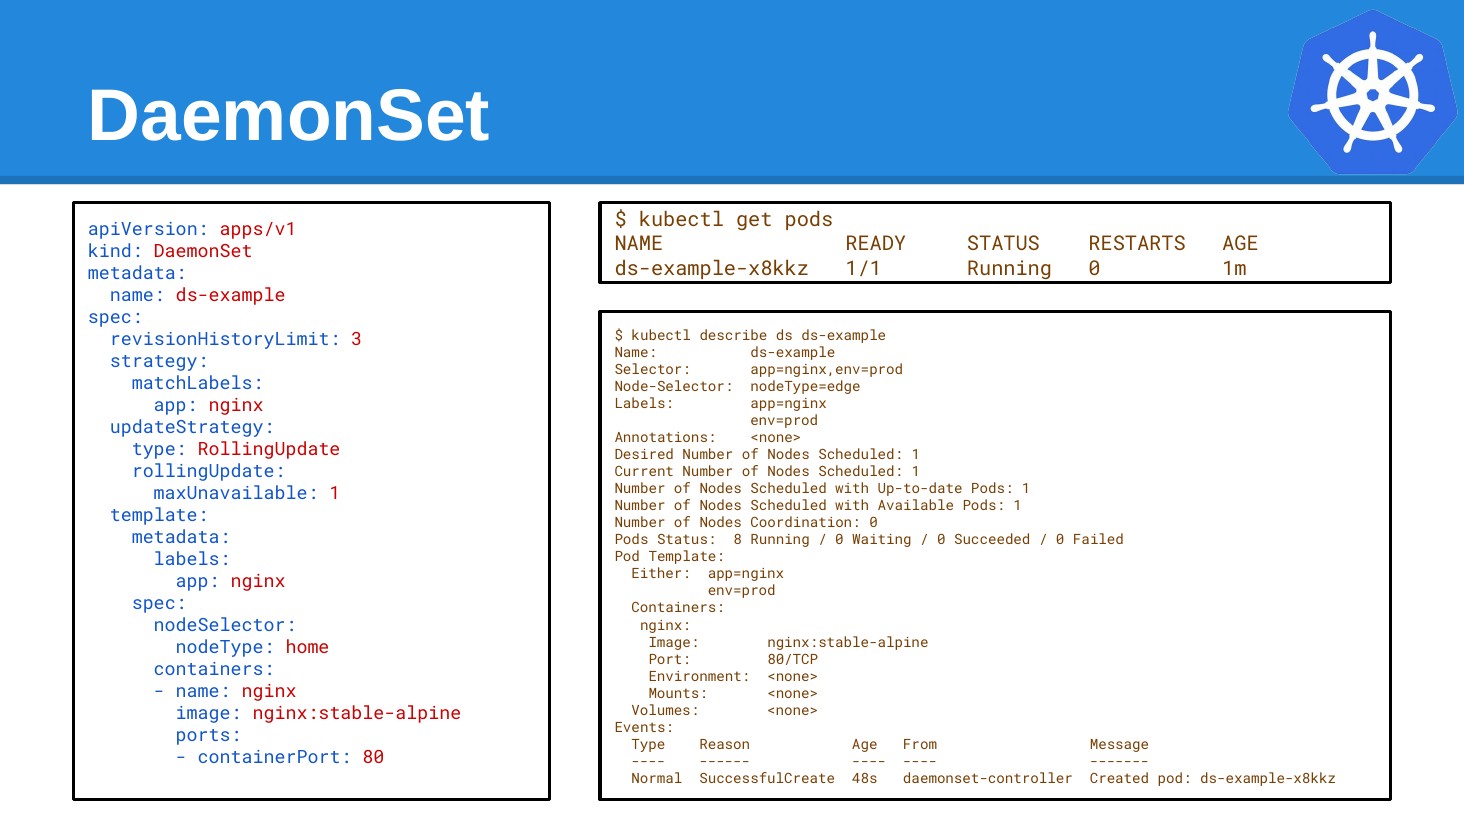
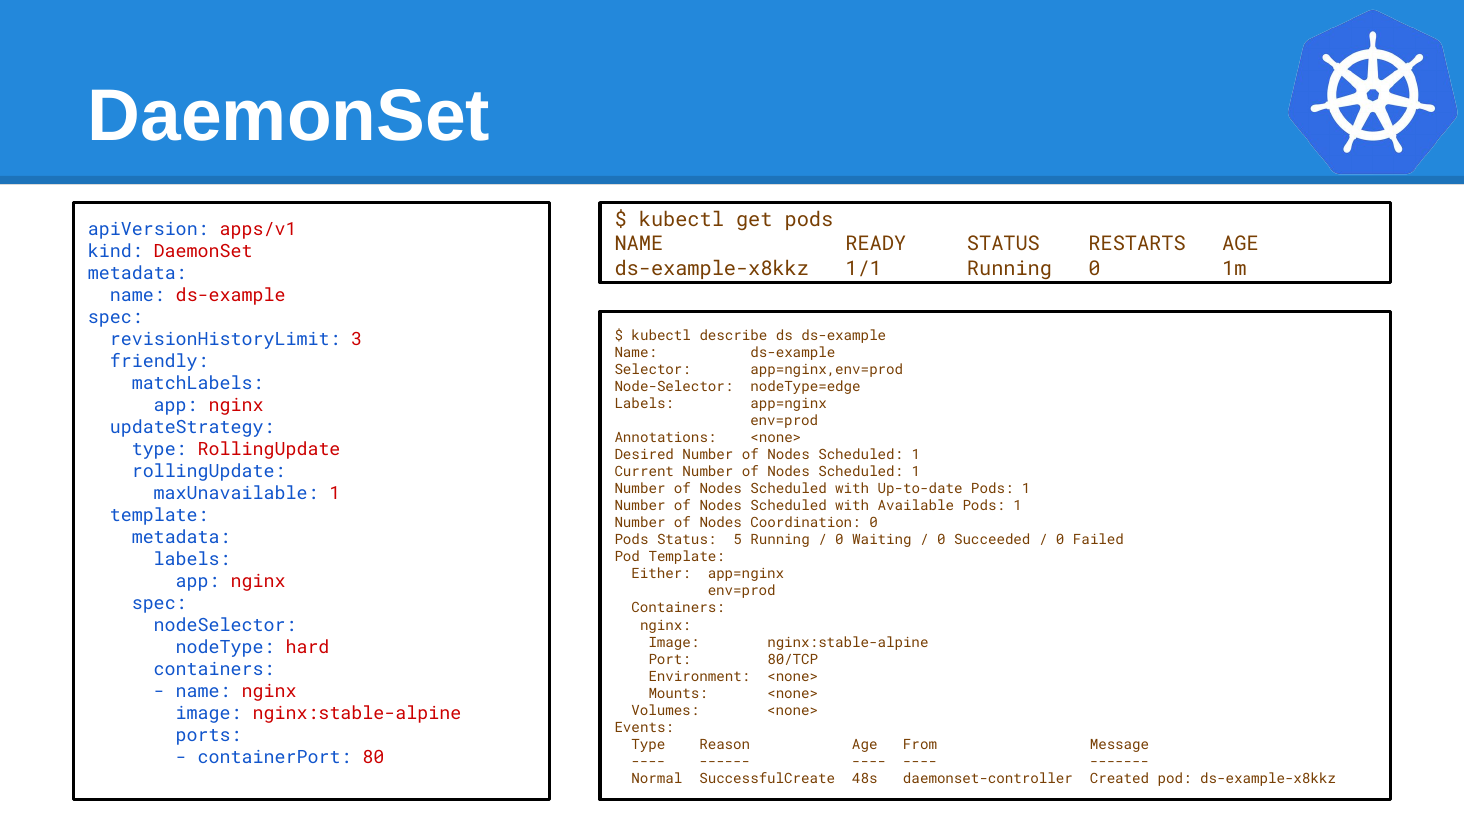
strategy: strategy -> friendly (159, 362)
8: 8 -> 5 (738, 540)
home: home -> hard (308, 648)
